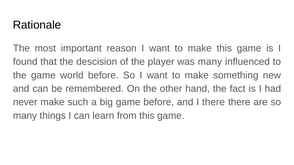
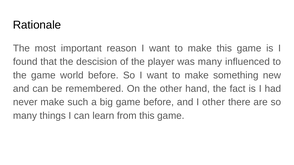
I there: there -> other (213, 102)
